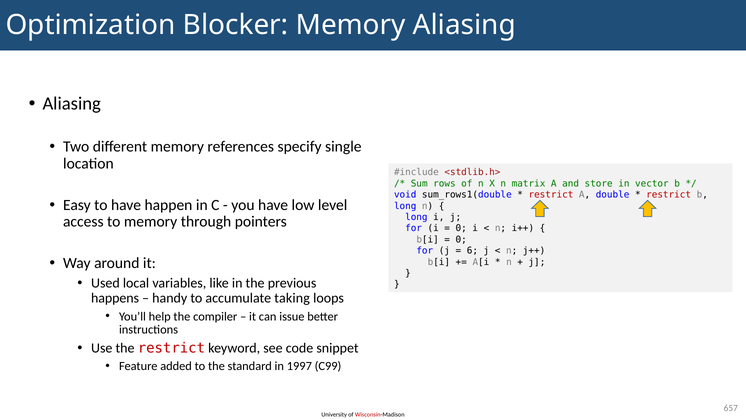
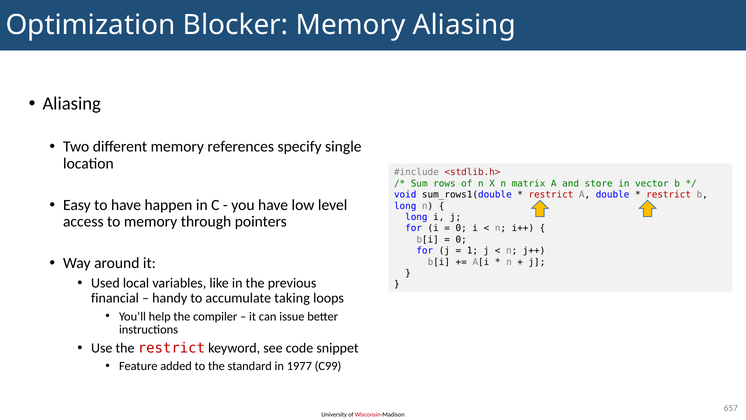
6: 6 -> 1 (472, 251)
happens: happens -> financial (115, 298)
1997: 1997 -> 1977 (299, 366)
